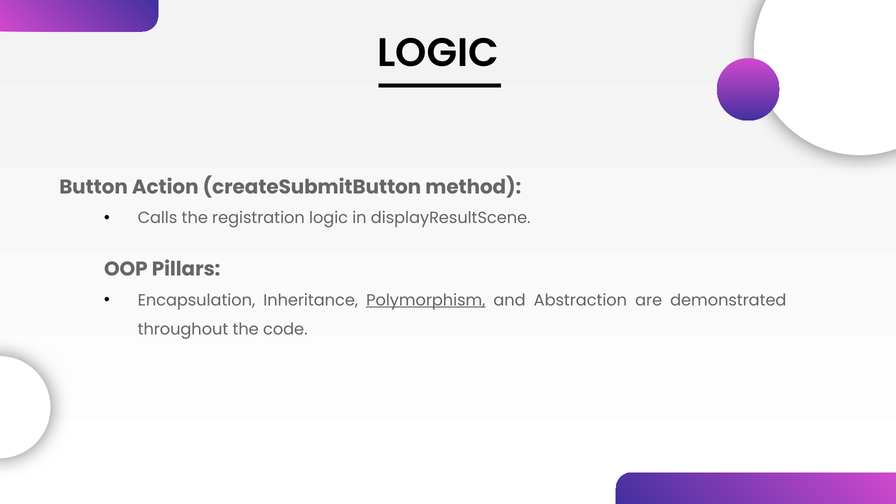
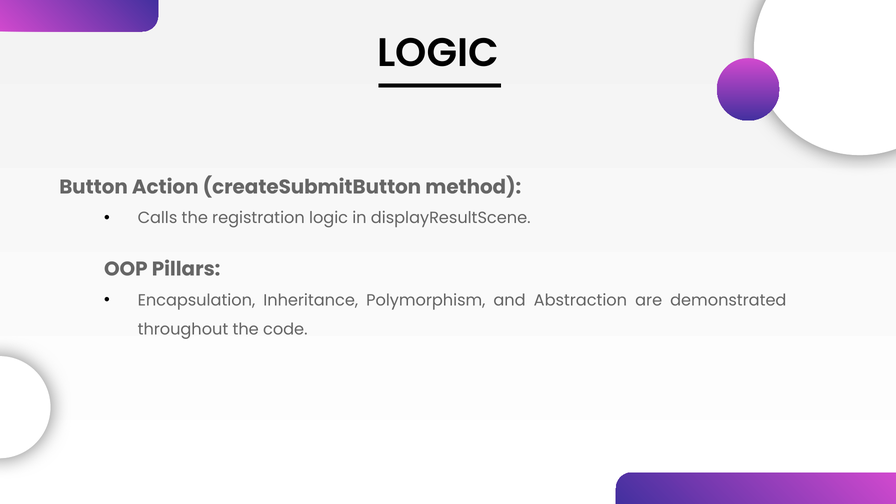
Polymorphism underline: present -> none (426, 300)
